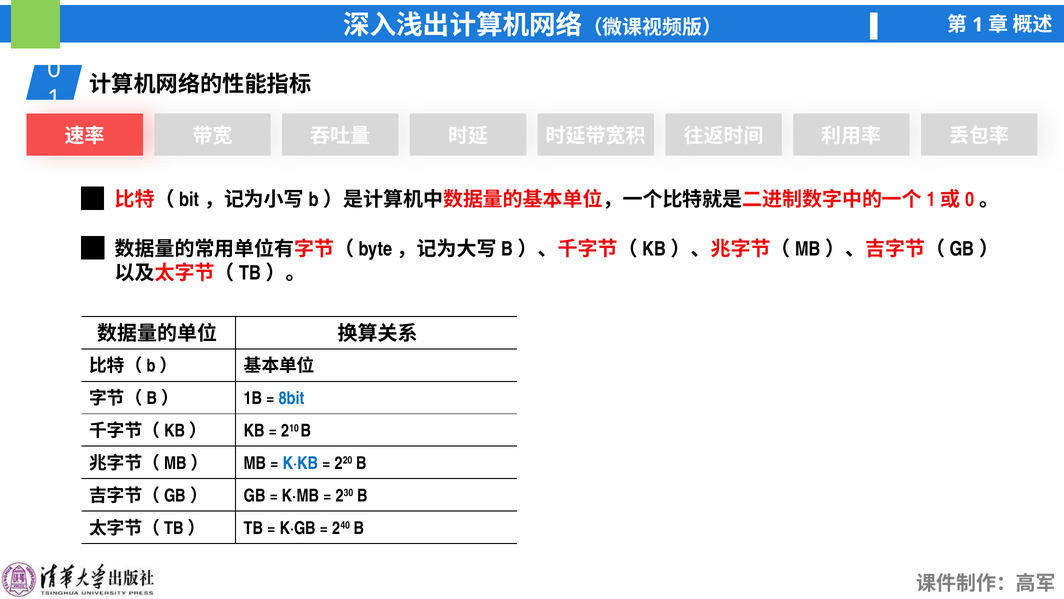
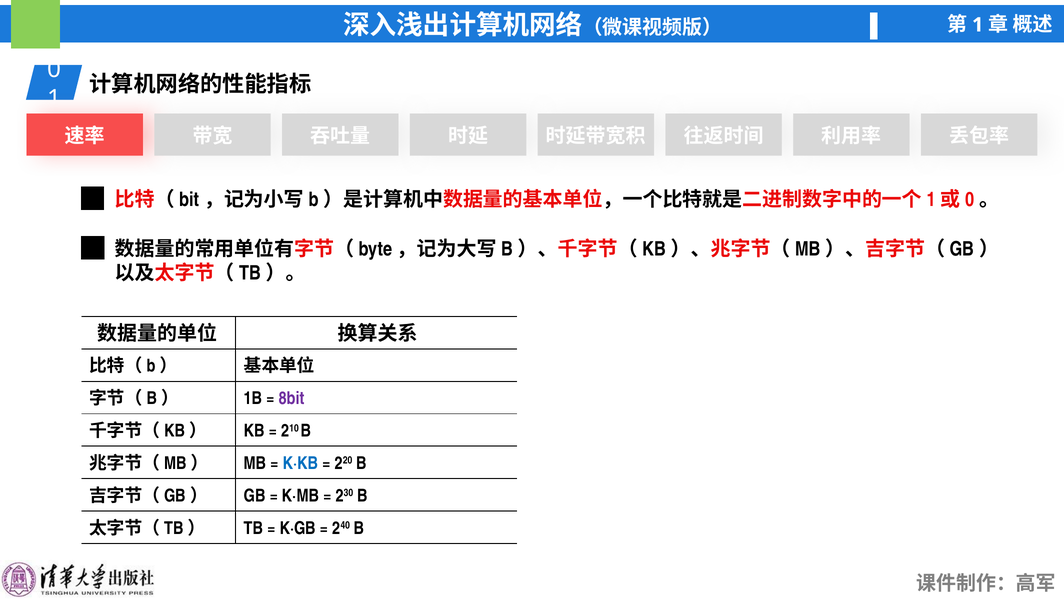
8bit colour: blue -> purple (292, 398)
